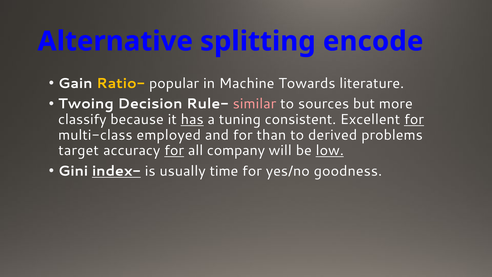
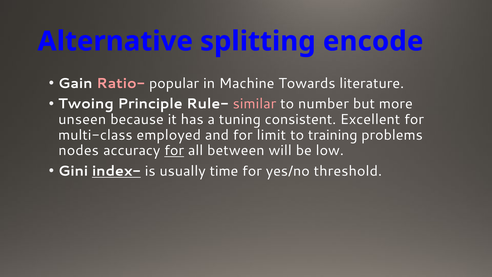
Ratio- colour: yellow -> pink (121, 83)
Decision: Decision -> Principle (150, 104)
sources: sources -> number (323, 104)
classify: classify -> unseen (82, 119)
has underline: present -> none (192, 119)
for underline: present -> none (414, 119)
than: than -> limit (271, 135)
derived: derived -> training (333, 135)
target: target -> nodes (79, 150)
company: company -> between (236, 150)
low underline: present -> none (330, 150)
goodness: goodness -> threshold (348, 171)
